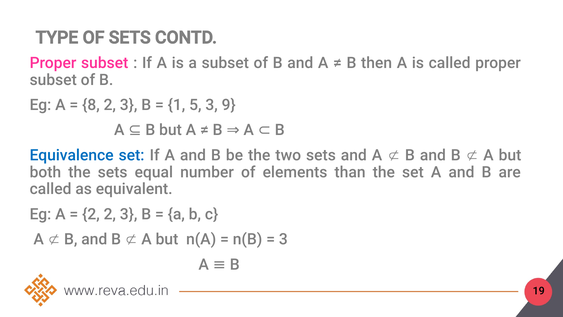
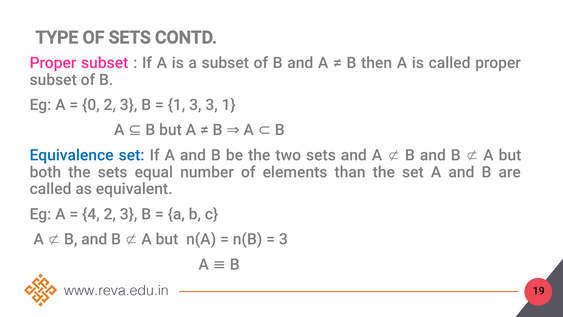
8: 8 -> 0 (91, 105)
1 5: 5 -> 3 (195, 105)
3 9: 9 -> 1 (229, 105)
2: 2 -> 4 (91, 214)
